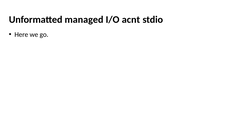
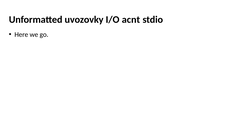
managed: managed -> uvozovky (84, 20)
